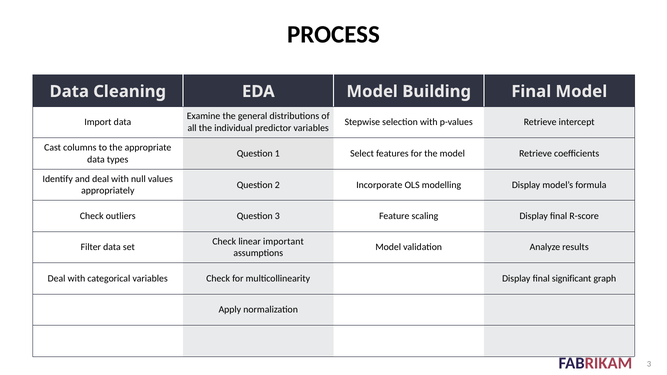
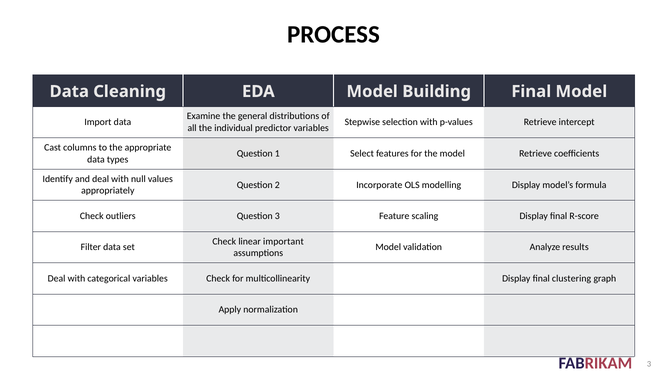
significant: significant -> clustering (572, 279)
